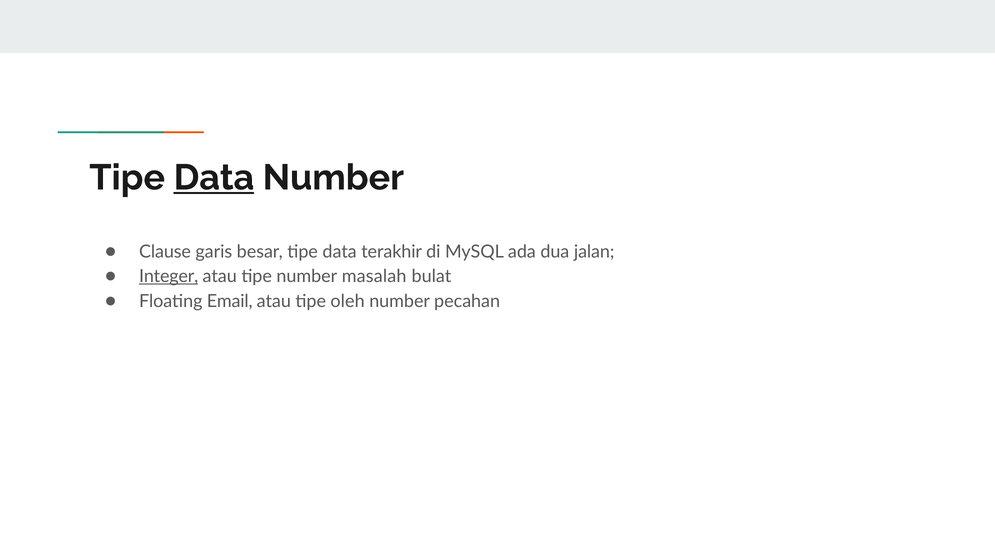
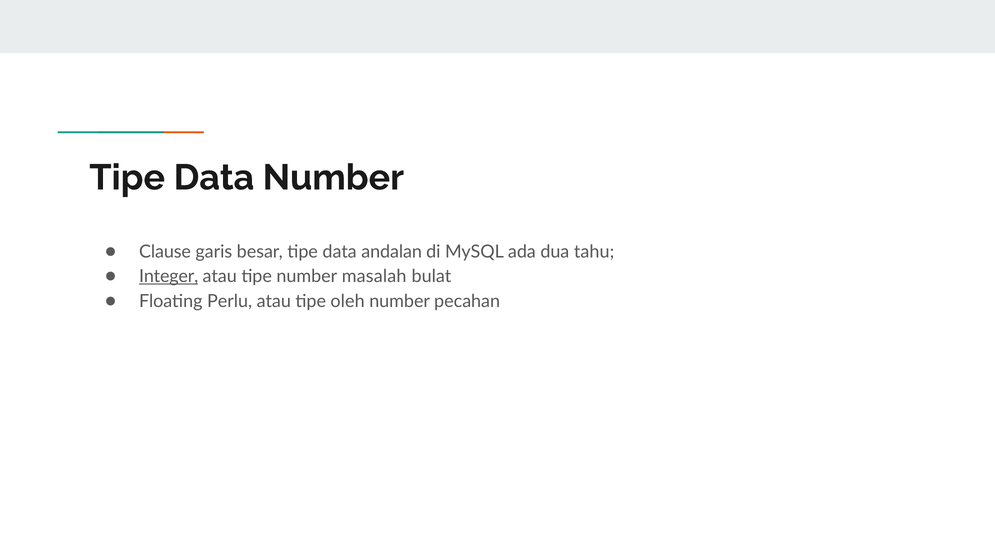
Data underline: present -> none (214, 178)
terakhir: terakhir -> andalan (392, 251)
jalan: jalan -> tahu (594, 251)
Email: Email -> Perlu (230, 301)
